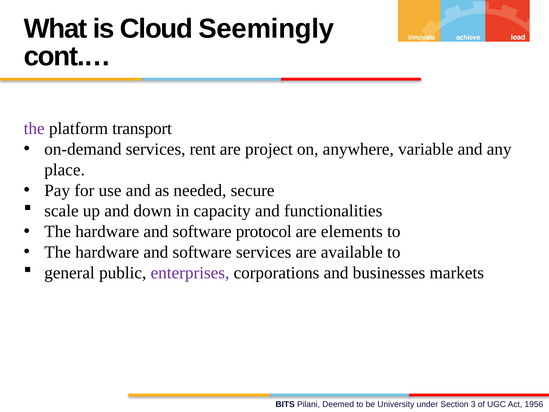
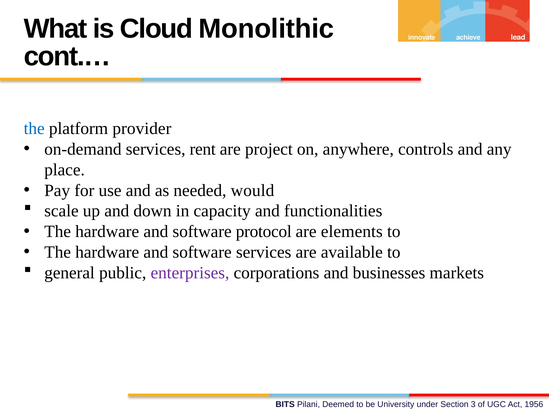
Seemingly: Seemingly -> Monolithic (266, 29)
the colour: purple -> blue (34, 128)
transport: transport -> provider (142, 128)
variable: variable -> controls (426, 149)
secure: secure -> would (253, 190)
